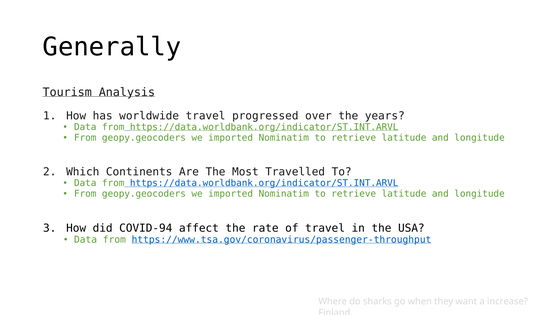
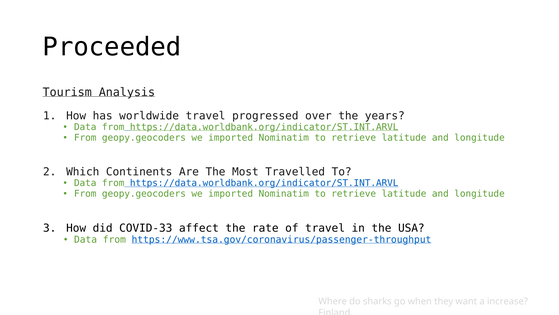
Generally: Generally -> Proceeded (112, 47)
COVID-94: COVID-94 -> COVID-33 (146, 228)
